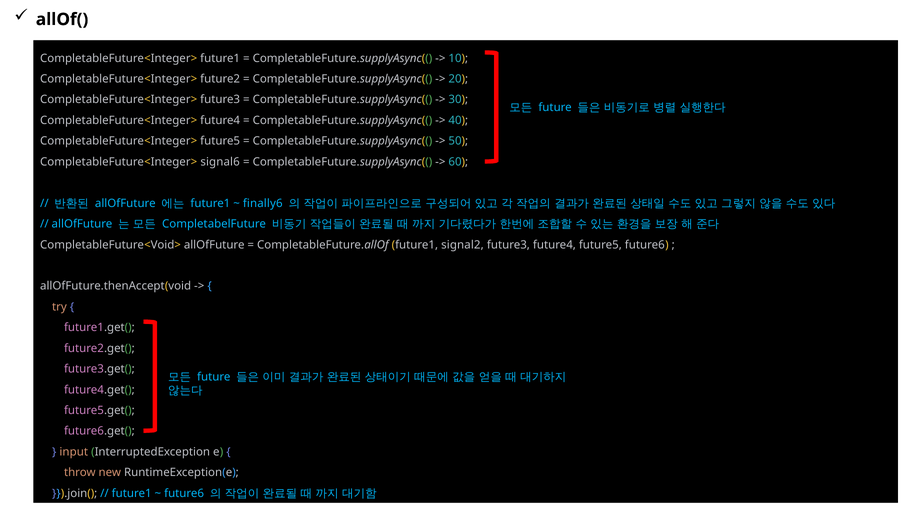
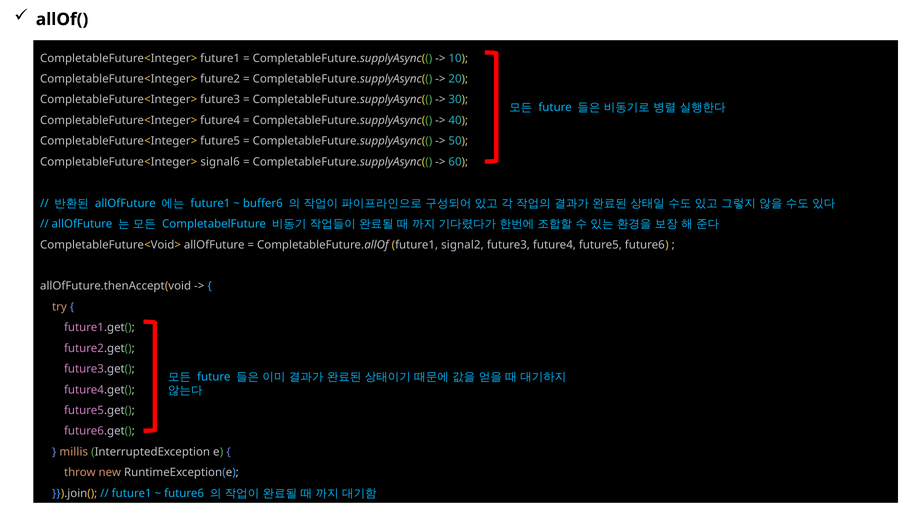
finally6: finally6 -> buffer6 (263, 203)
input: input -> millis (74, 452)
